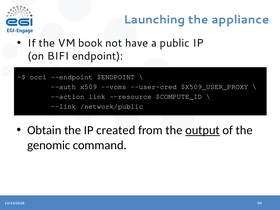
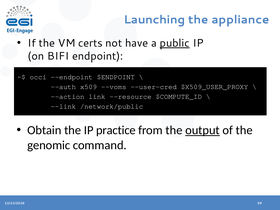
book: book -> certs (90, 43)
public underline: none -> present (175, 43)
created: created -> practice (116, 130)
